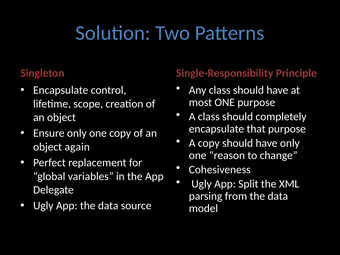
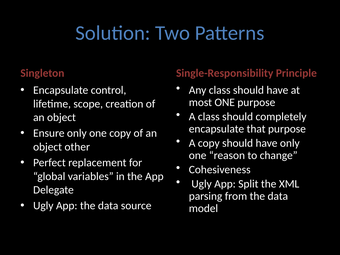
again: again -> other (77, 147)
